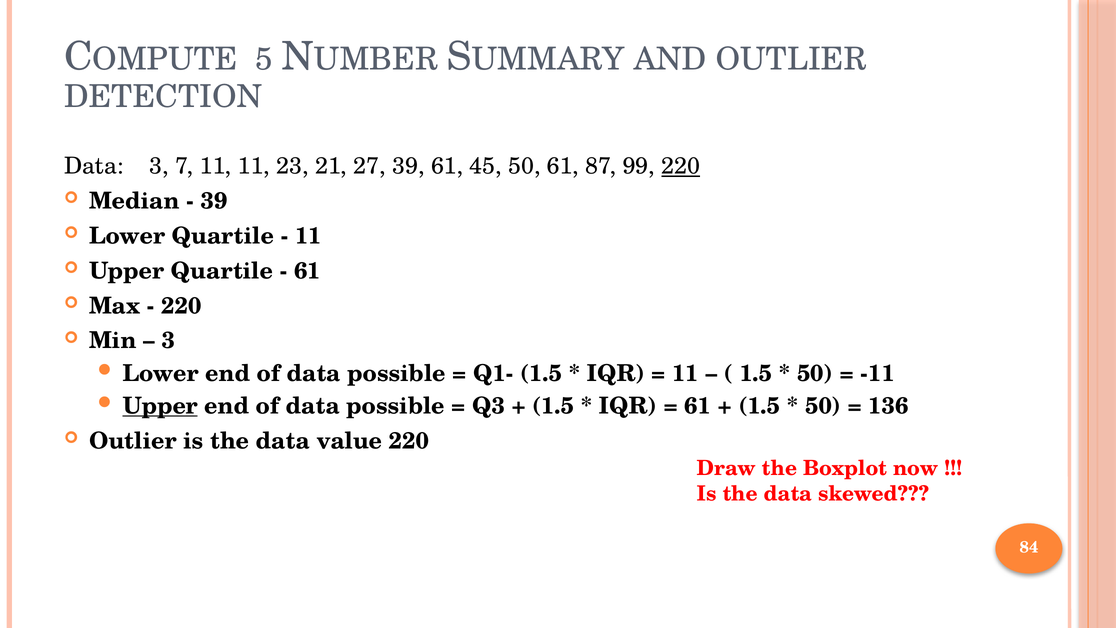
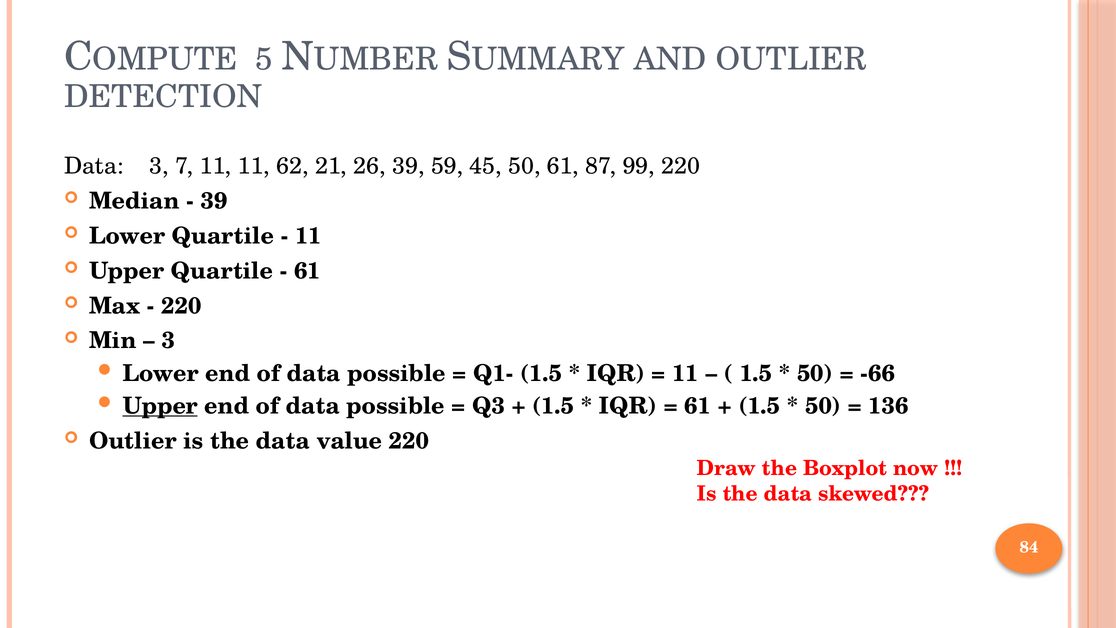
23: 23 -> 62 (292, 166)
27: 27 -> 26 (370, 166)
39 61: 61 -> 59 (447, 166)
220 underline: present -> none (681, 166)
-11: -11 -> -66 (878, 373)
